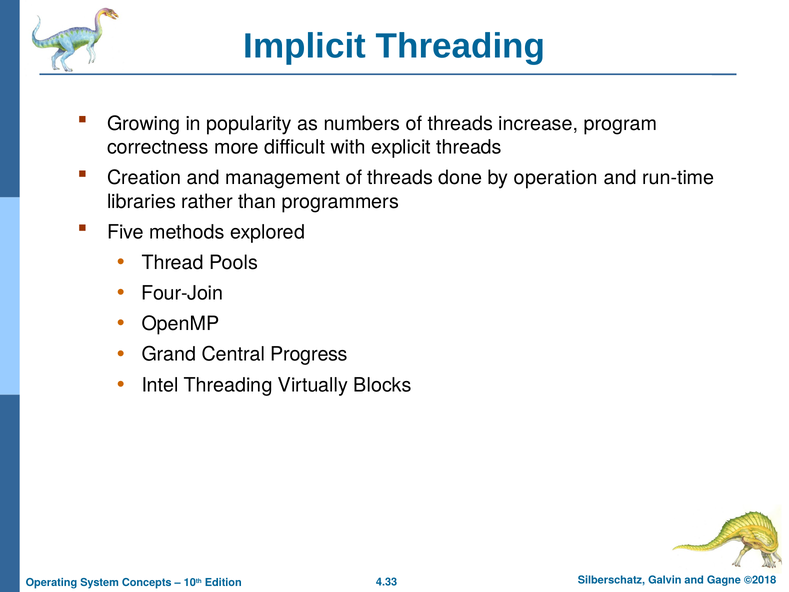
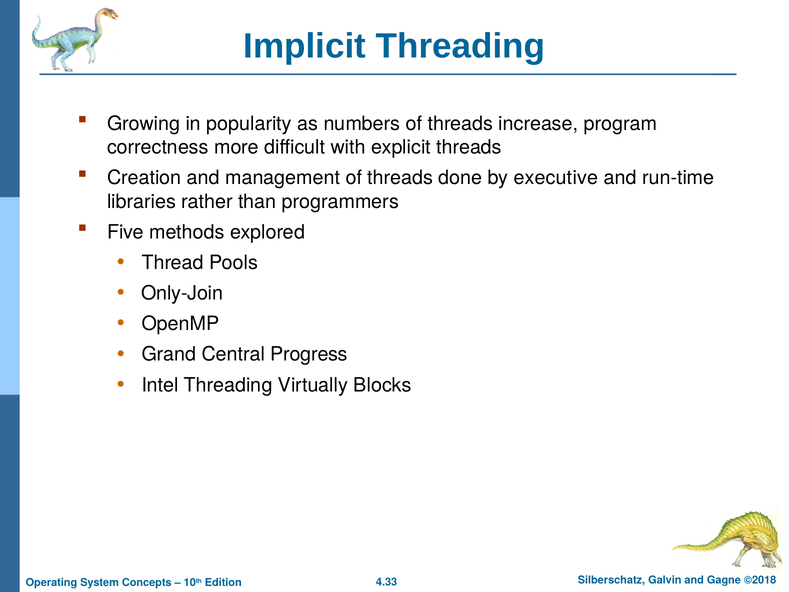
operation: operation -> executive (556, 178)
Four-Join: Four-Join -> Only-Join (182, 293)
